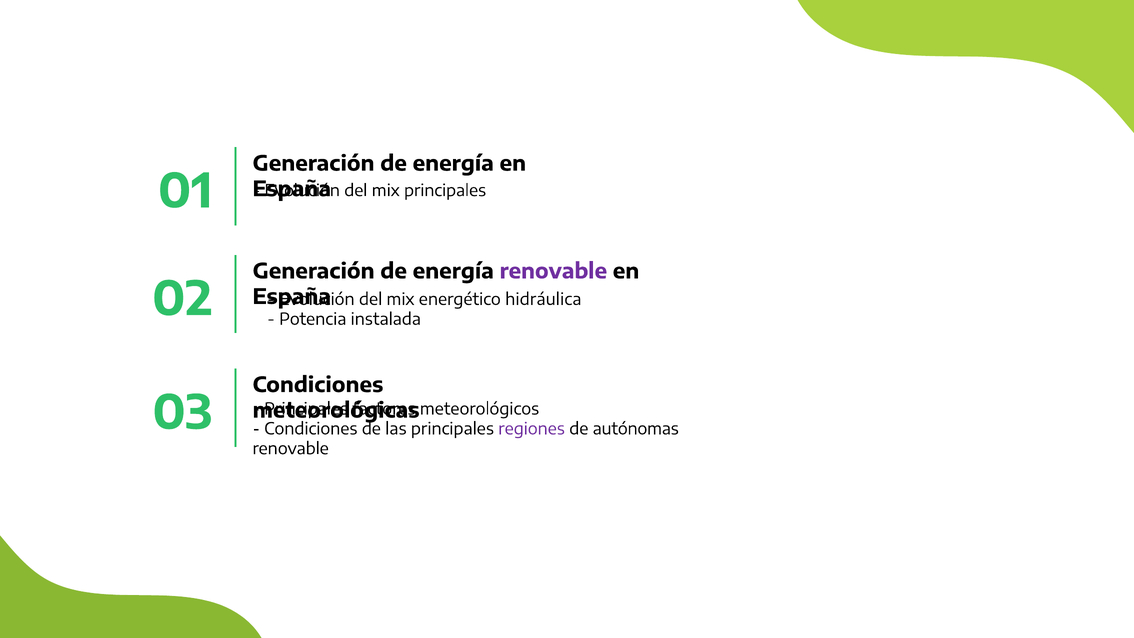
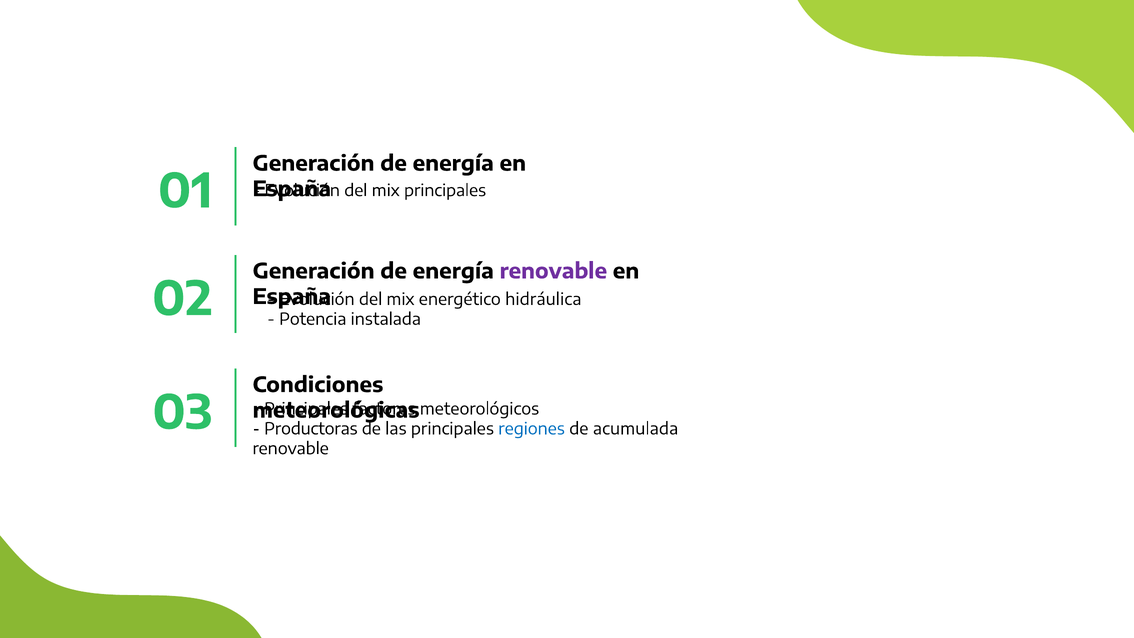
Condiciones: Condiciones -> Productoras (311, 429)
regiones colour: purple -> blue (532, 429)
autónomas: autónomas -> acumulada (636, 429)
